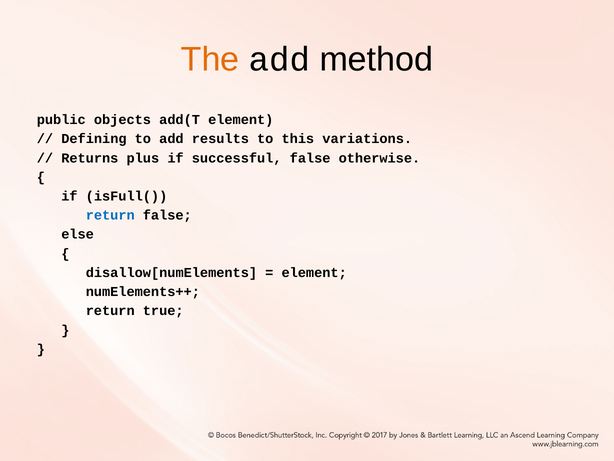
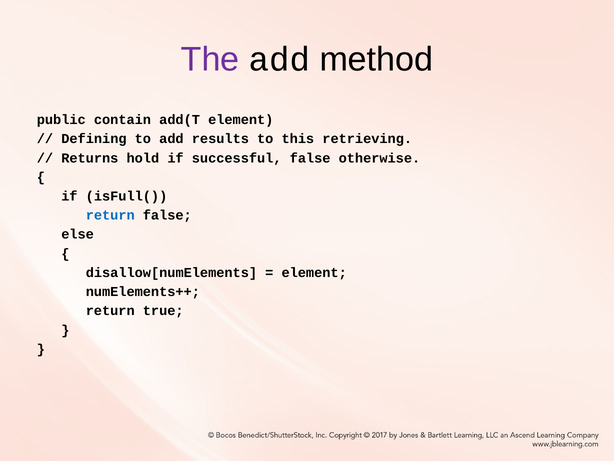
The colour: orange -> purple (210, 59)
objects: objects -> contain (122, 120)
variations: variations -> retrieving (367, 139)
plus: plus -> hold (143, 158)
